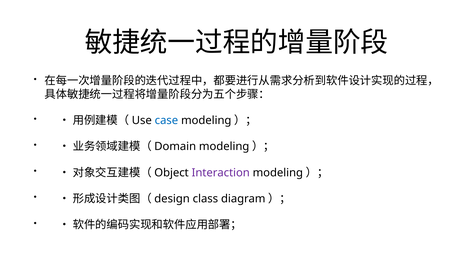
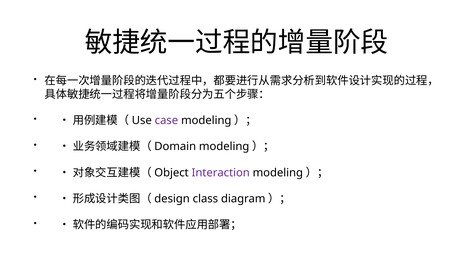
case colour: blue -> purple (166, 121)
